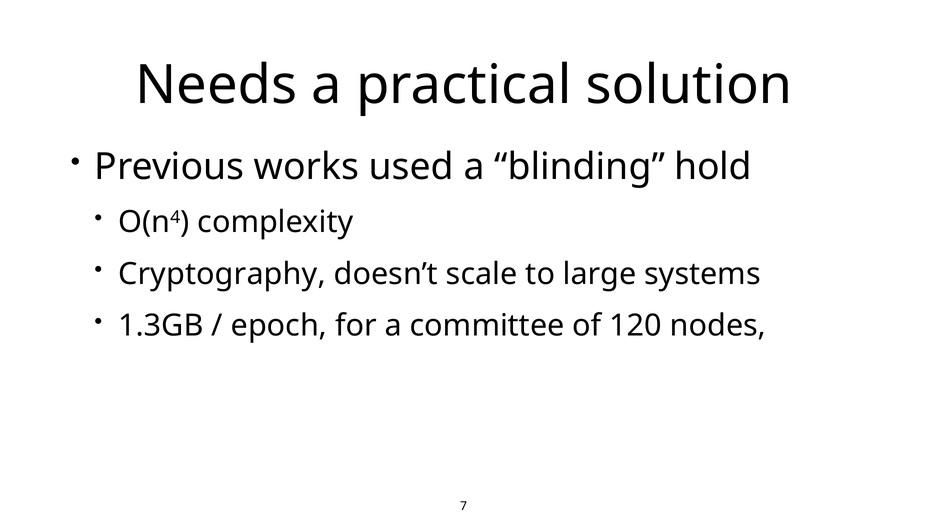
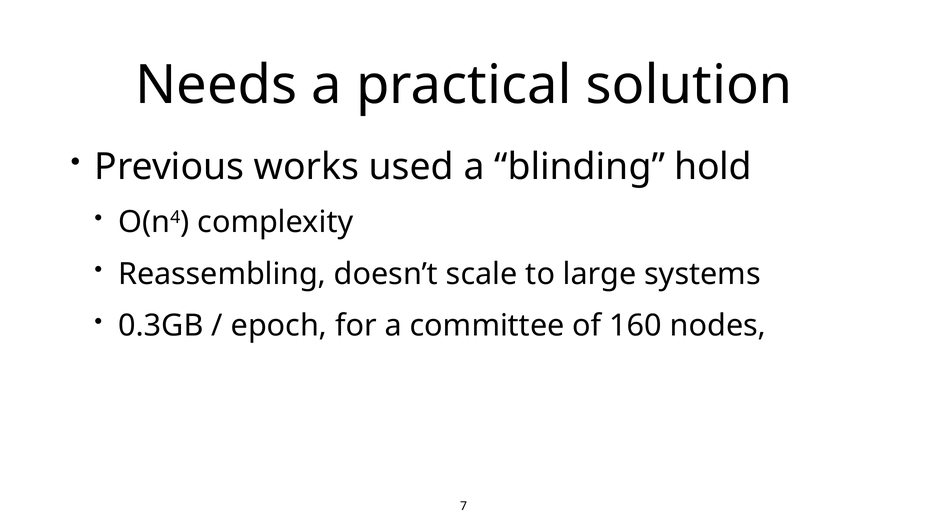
Cryptography: Cryptography -> Reassembling (222, 274)
1.3GB: 1.3GB -> 0.3GB (161, 326)
120: 120 -> 160 (636, 326)
